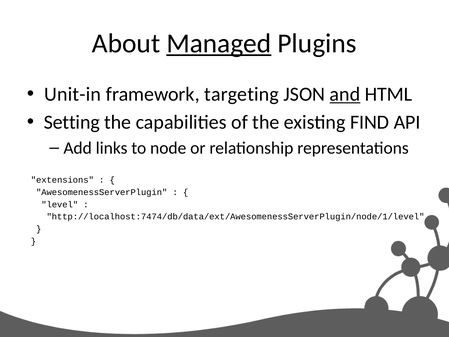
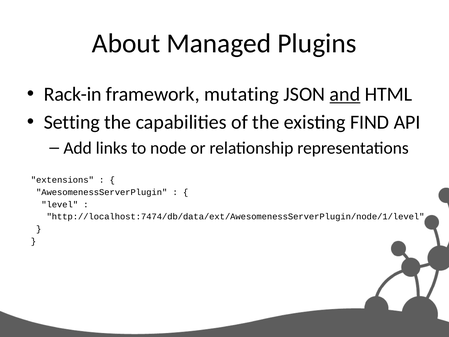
Managed underline: present -> none (219, 43)
Unit-in: Unit-in -> Rack-in (73, 94)
targeting: targeting -> mutating (242, 94)
